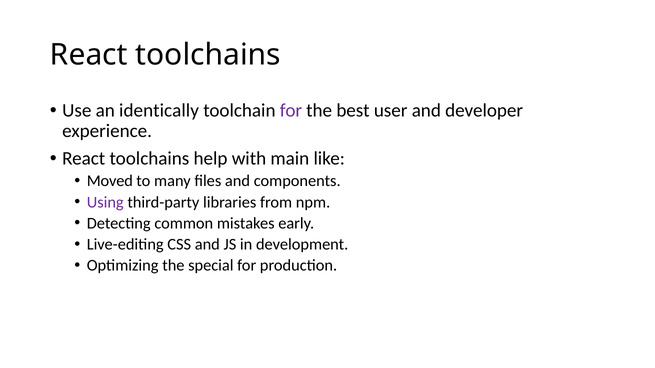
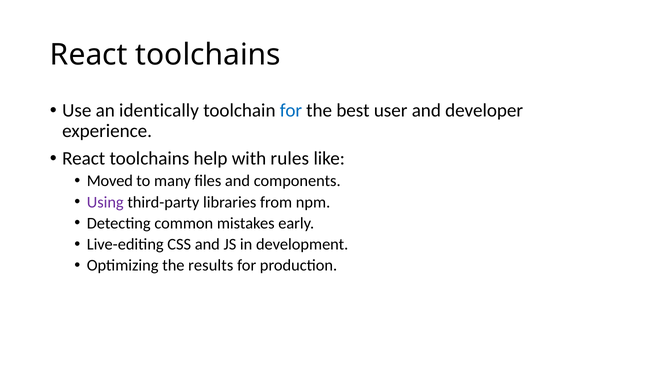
for colour: purple -> blue (291, 111)
main: main -> rules (290, 159)
special: special -> results (211, 266)
